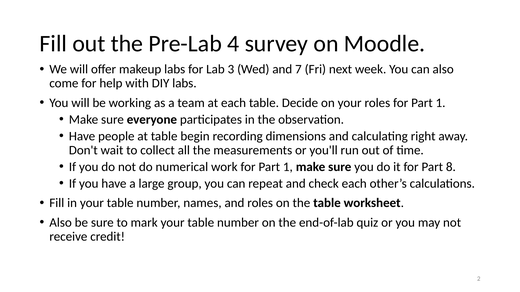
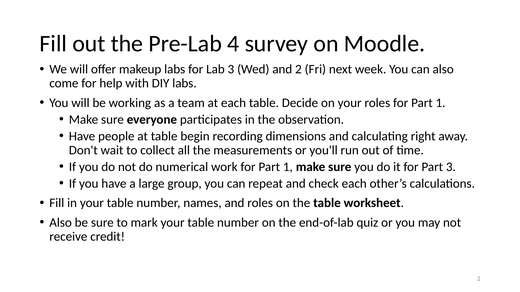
and 7: 7 -> 2 (298, 69)
Part 8: 8 -> 3 (451, 167)
